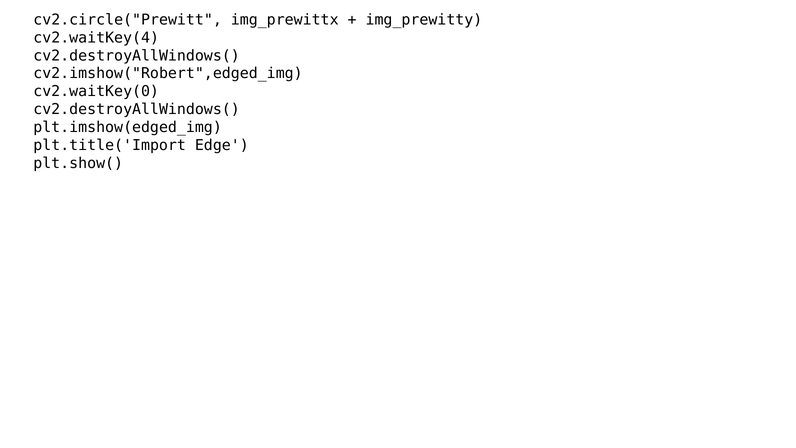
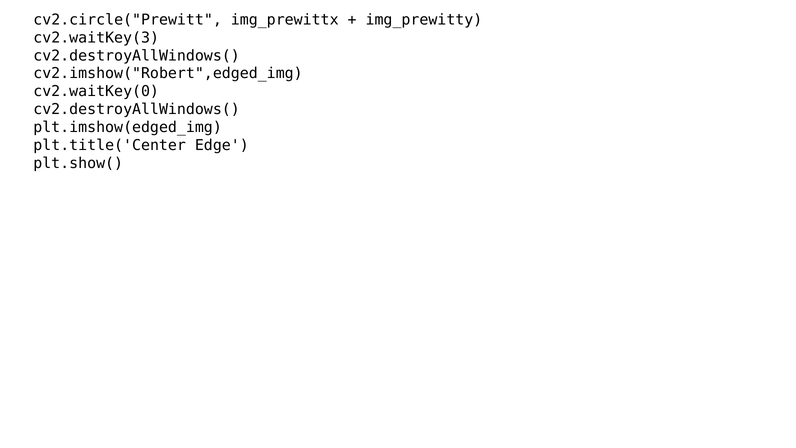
cv2.waitKey(4: cv2.waitKey(4 -> cv2.waitKey(3 (96, 38)
plt.title('Import: plt.title('Import -> plt.title('Center (110, 145)
